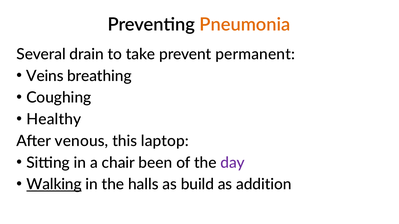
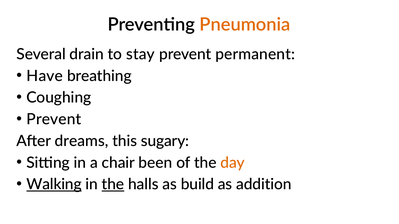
take: take -> stay (140, 54)
Veins: Veins -> Have (45, 76)
Healthy: Healthy -> Prevent (54, 120)
venous: venous -> dreams (82, 141)
laptop: laptop -> sugary (165, 141)
day colour: purple -> orange (233, 163)
the underline: none -> present (113, 185)
